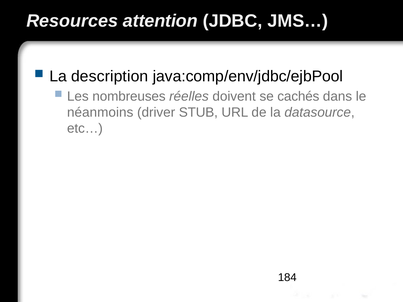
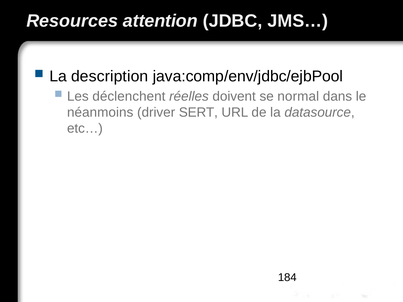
nombreuses: nombreuses -> déclenchent (129, 96)
cachés: cachés -> normal (298, 96)
STUB: STUB -> SERT (198, 112)
